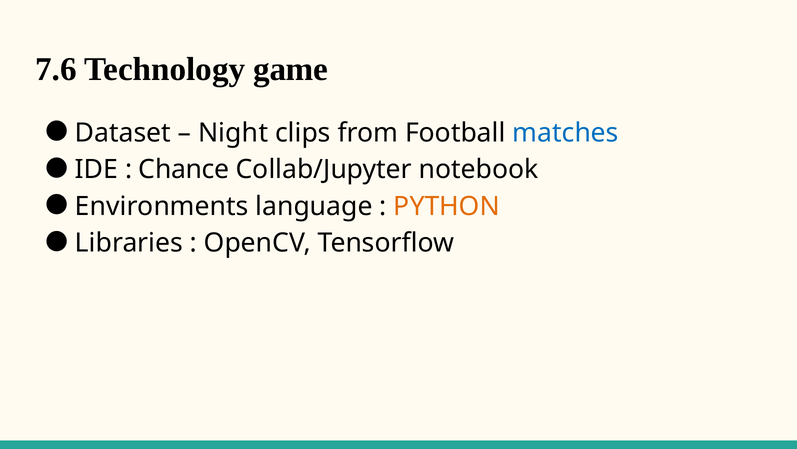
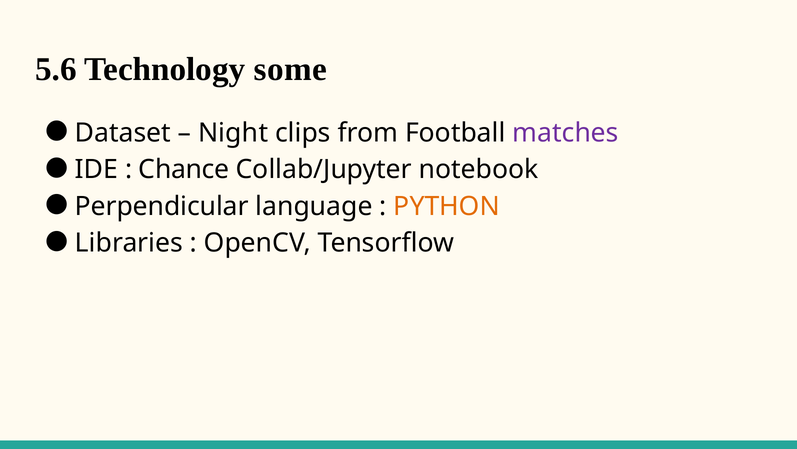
7.6: 7.6 -> 5.6 (56, 69)
game: game -> some (290, 69)
matches colour: blue -> purple (566, 133)
Environments: Environments -> Perpendicular (162, 206)
